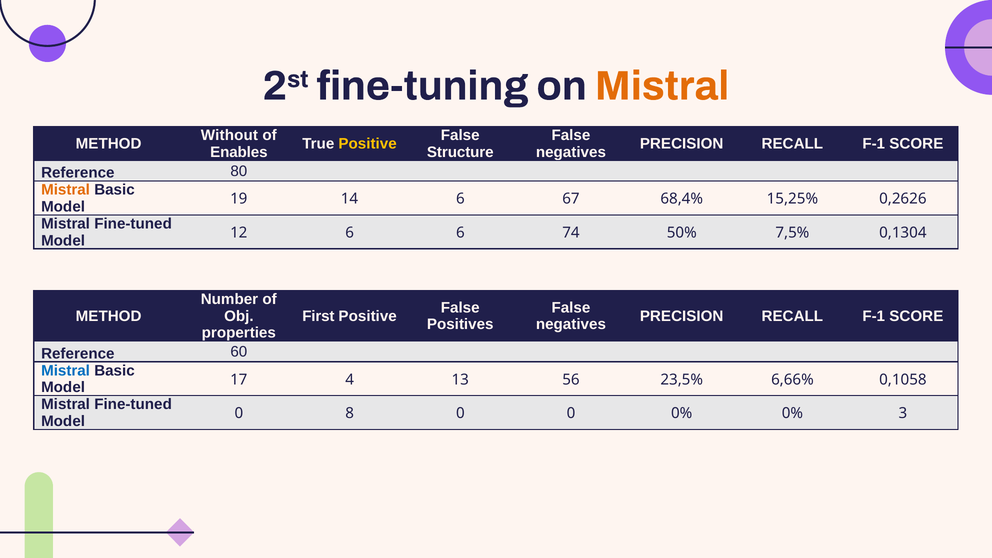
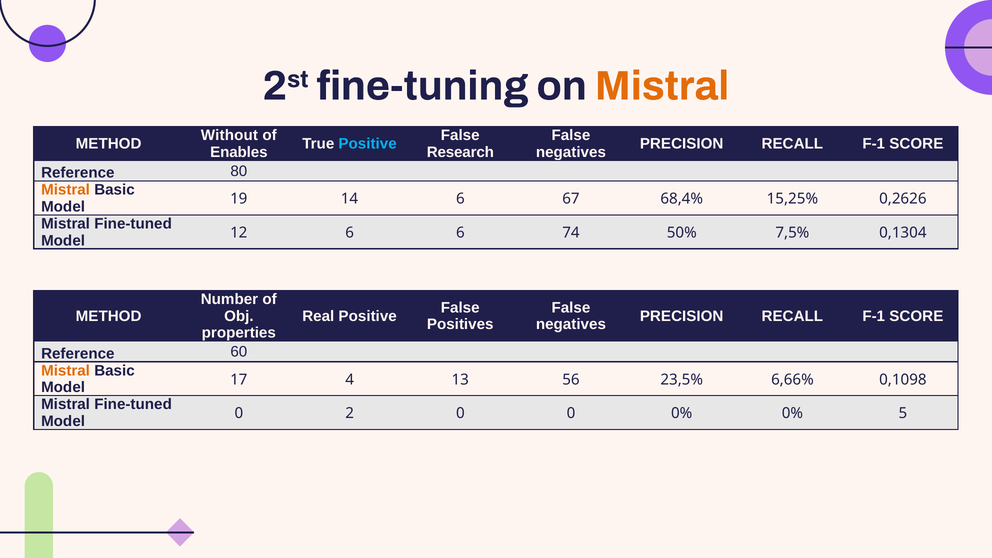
Positive colour: yellow -> light blue (368, 144)
Structure: Structure -> Research (460, 152)
First: First -> Real (318, 316)
Mistral colour: blue -> orange (66, 371)
0,1058: 0,1058 -> 0,1098 (903, 380)
8: 8 -> 2 (350, 413)
3: 3 -> 5 (903, 413)
